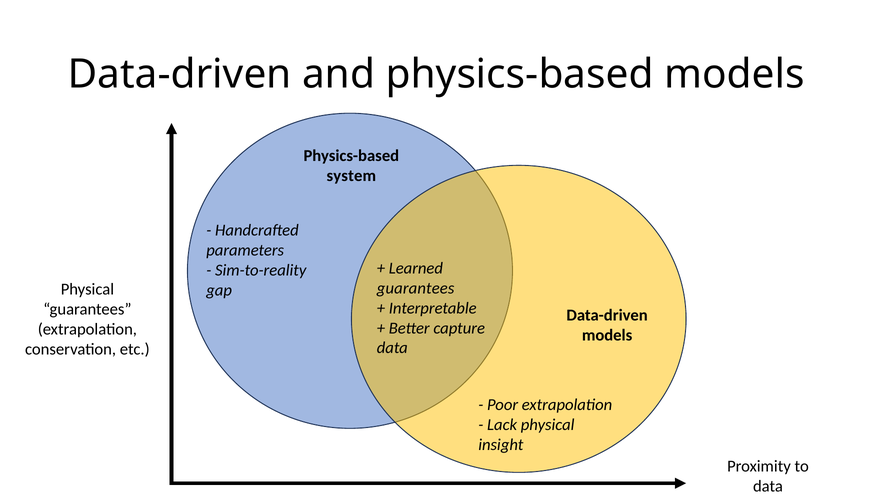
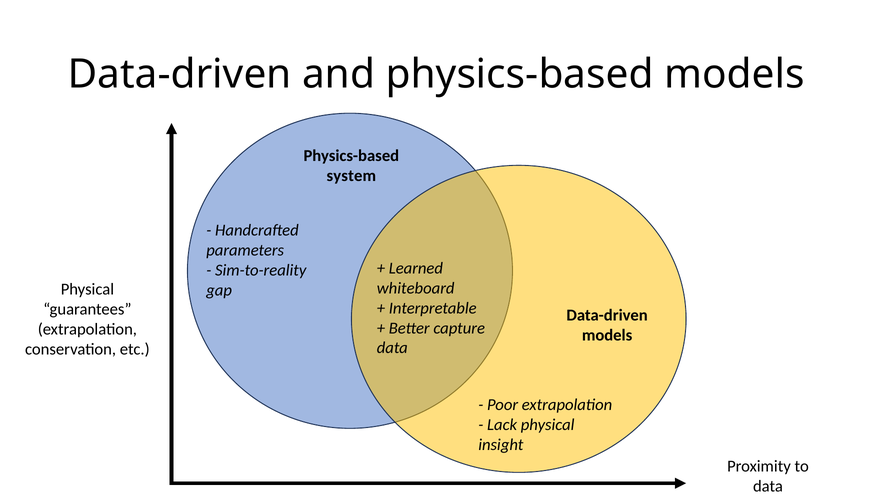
guarantees: guarantees -> whiteboard (416, 288)
